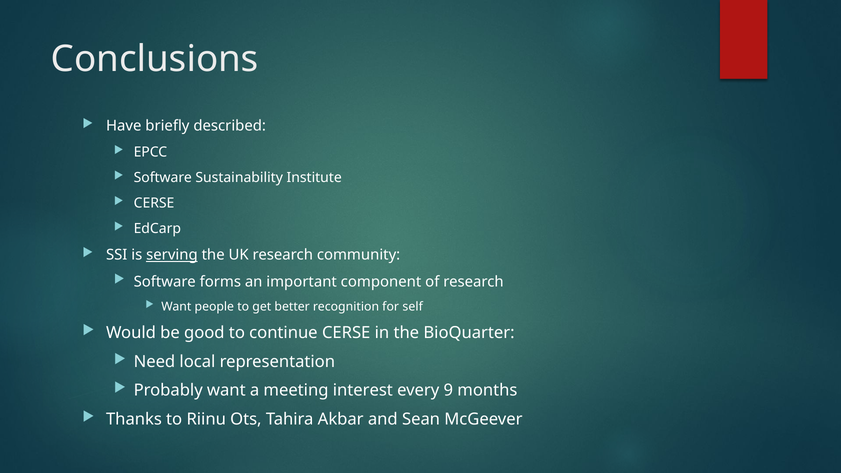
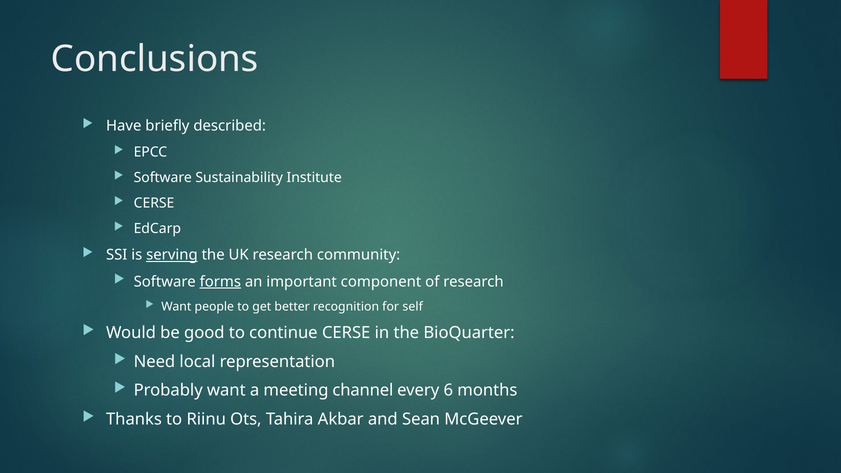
forms underline: none -> present (220, 282)
interest: interest -> channel (363, 390)
9: 9 -> 6 (448, 390)
